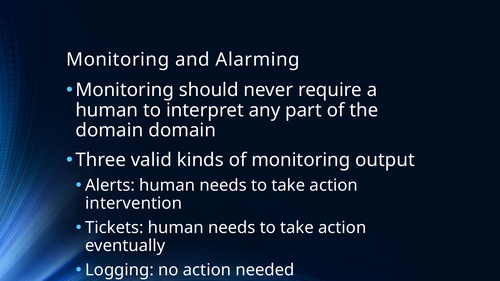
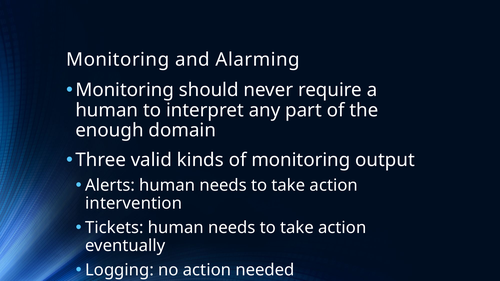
domain: domain -> enough (110, 131)
